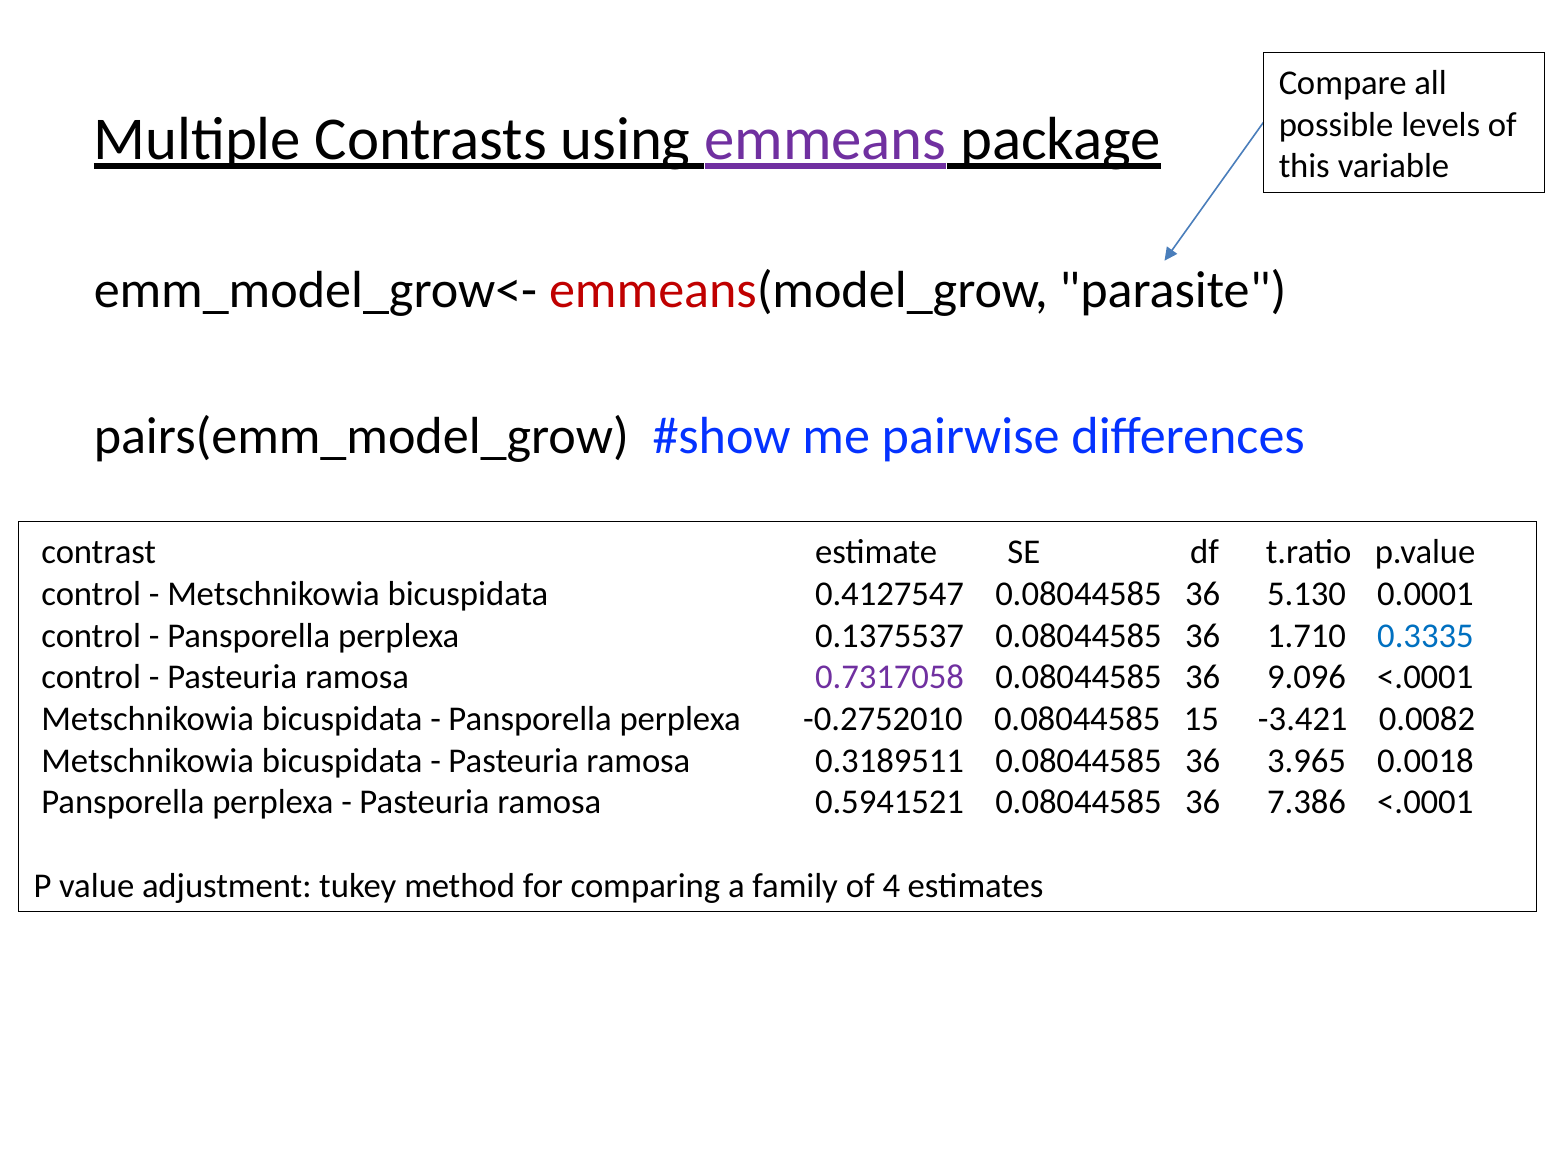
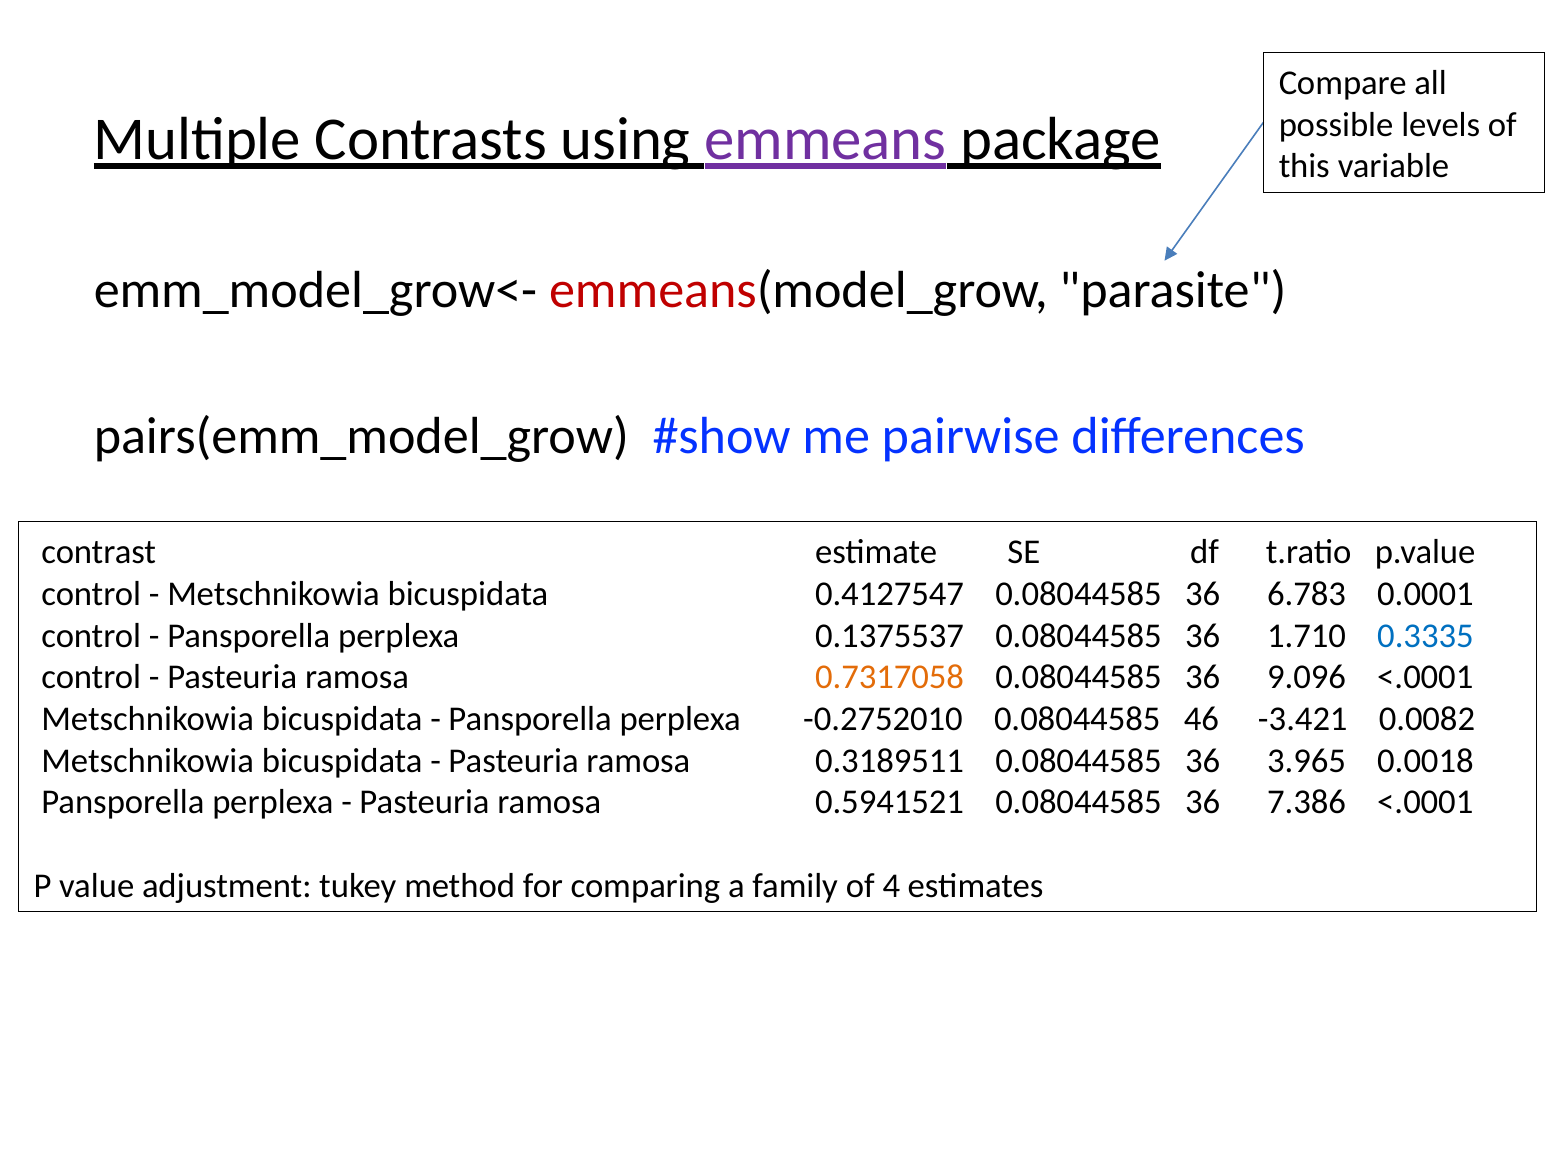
5.130: 5.130 -> 6.783 (1307, 594)
0.7317058 colour: purple -> orange (890, 677)
15: 15 -> 46 (1201, 719)
